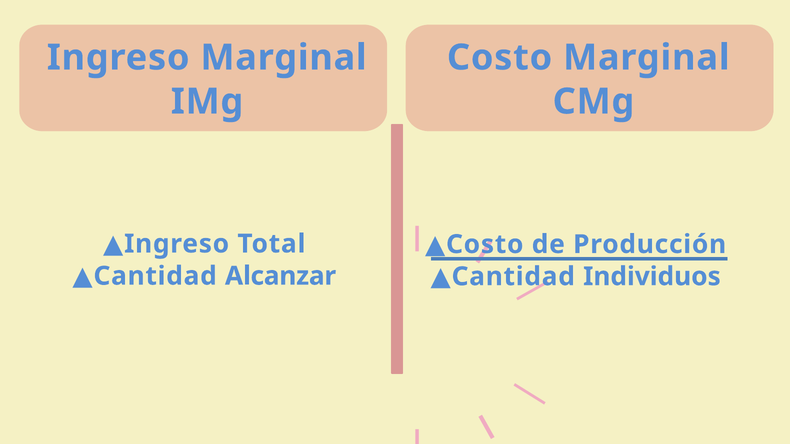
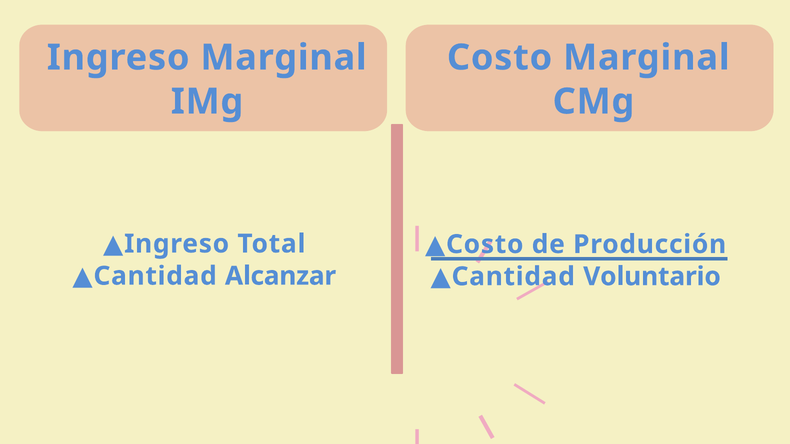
Individuos: Individuos -> Voluntario (652, 277)
